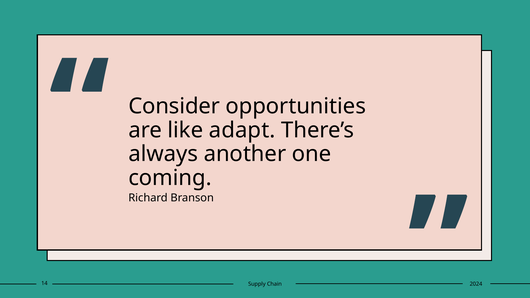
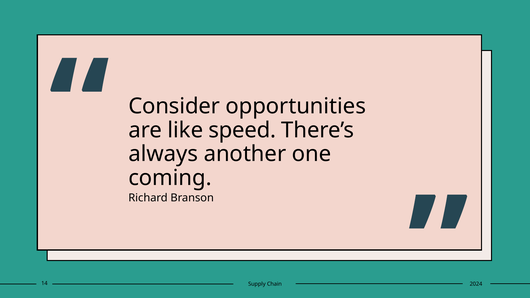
adapt: adapt -> speed (242, 130)
